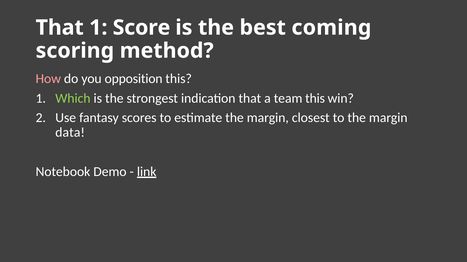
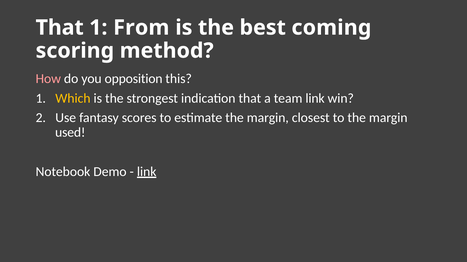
Score: Score -> From (141, 28)
Which colour: light green -> yellow (73, 98)
team this: this -> link (315, 98)
data: data -> used (70, 133)
